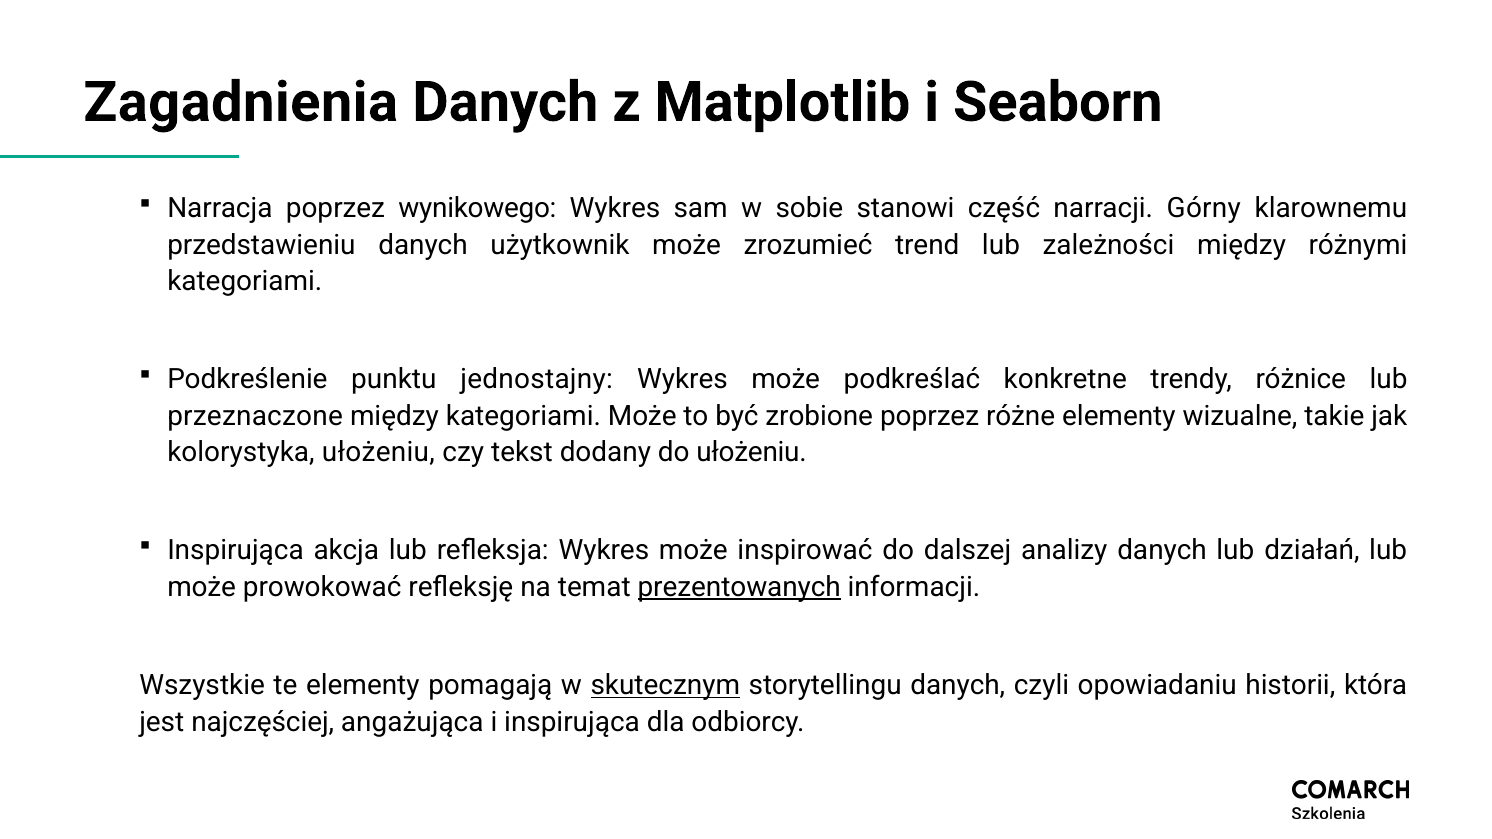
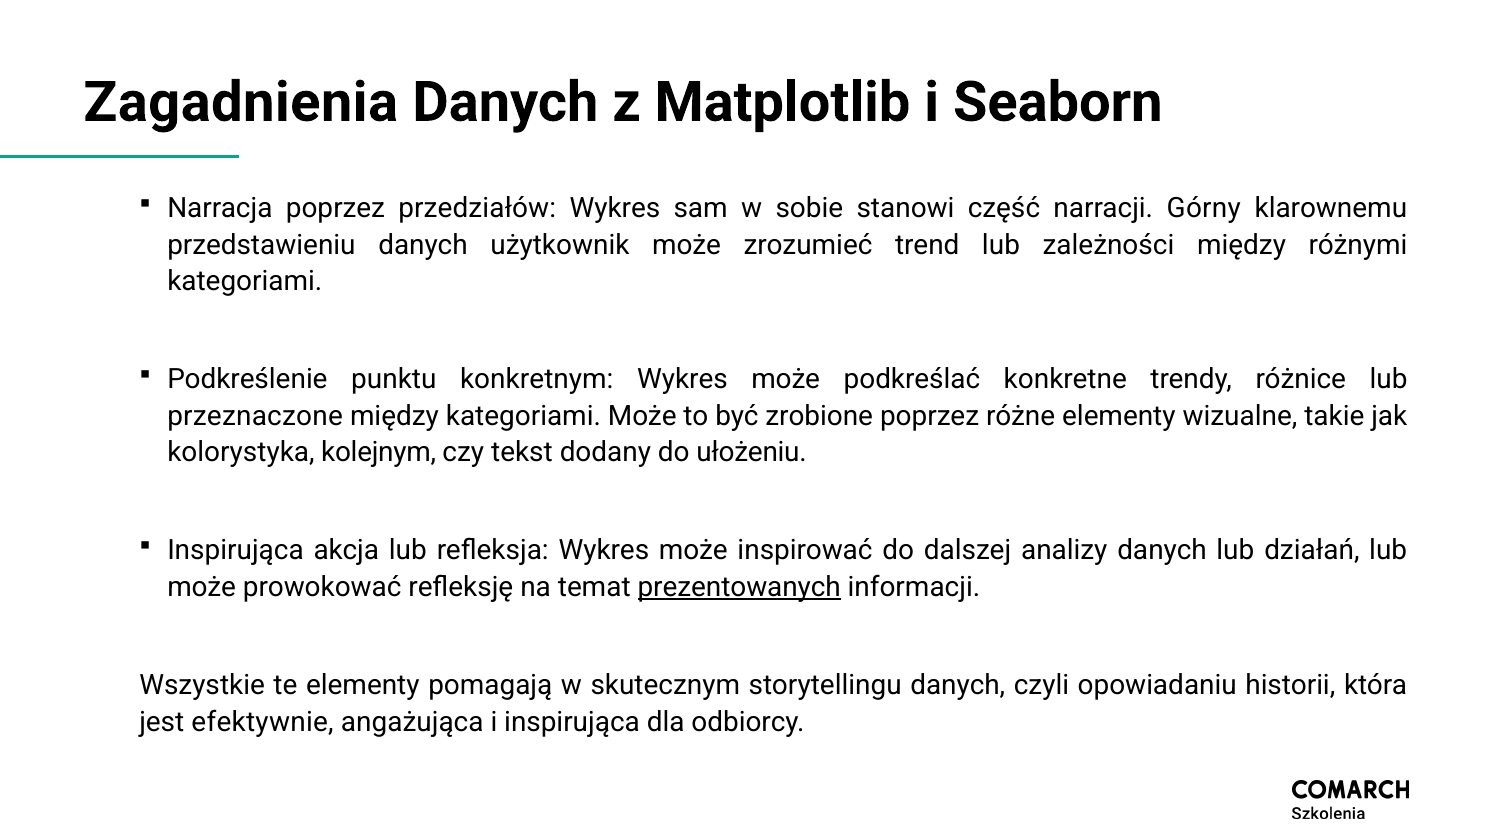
wynikowego: wynikowego -> przedziałów (477, 209)
jednostajny: jednostajny -> konkretnym (537, 380)
kolorystyka ułożeniu: ułożeniu -> kolejnym (379, 452)
skutecznym underline: present -> none (665, 686)
najczęściej: najczęściej -> efektywnie (263, 722)
